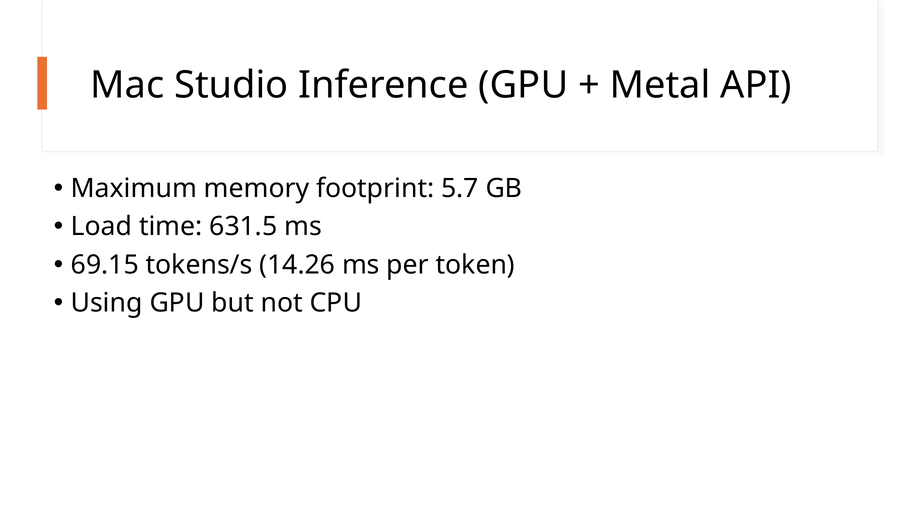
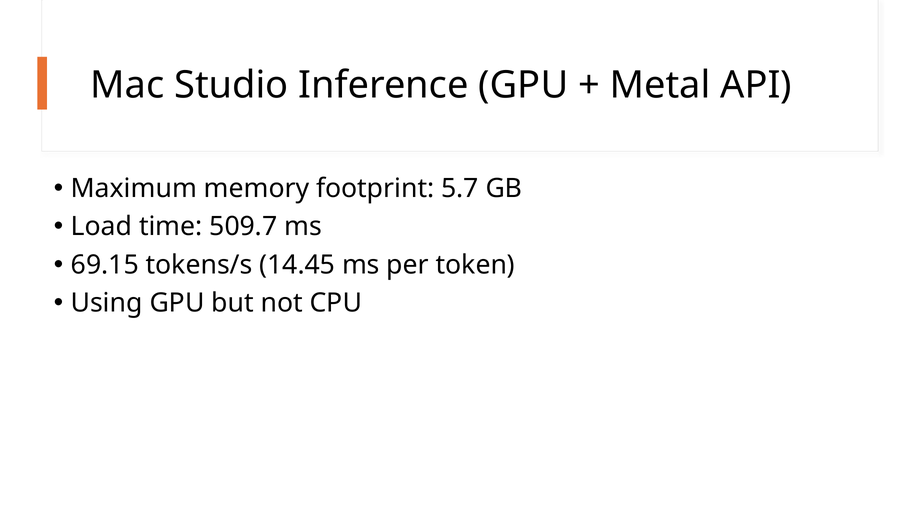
631.5: 631.5 -> 509.7 (243, 226)
14.26: 14.26 -> 14.45 (297, 265)
